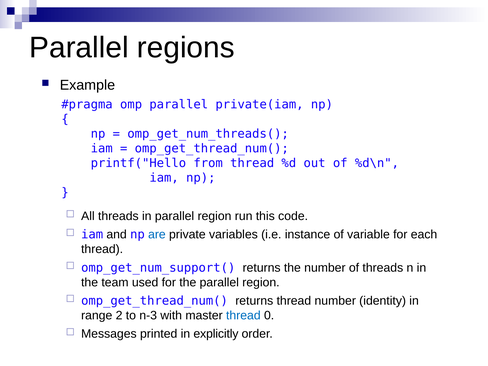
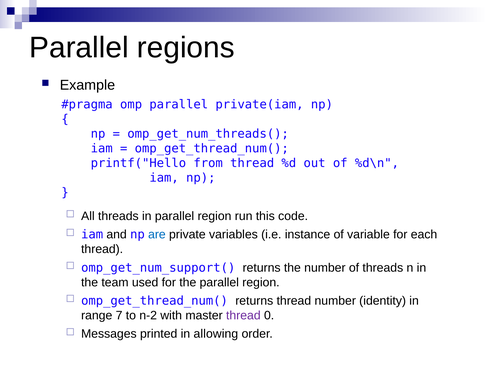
2: 2 -> 7 (119, 315)
n-3: n-3 -> n-2 (148, 315)
thread colour: blue -> purple (243, 315)
explicitly: explicitly -> allowing (216, 334)
